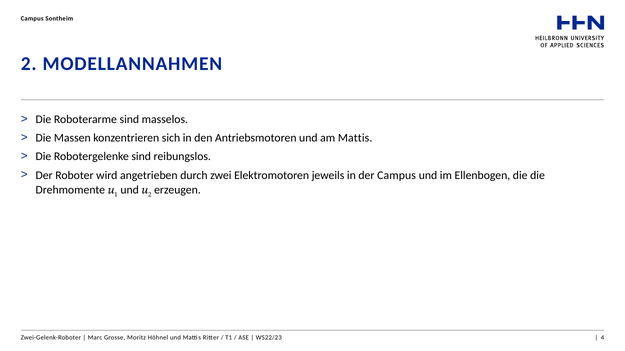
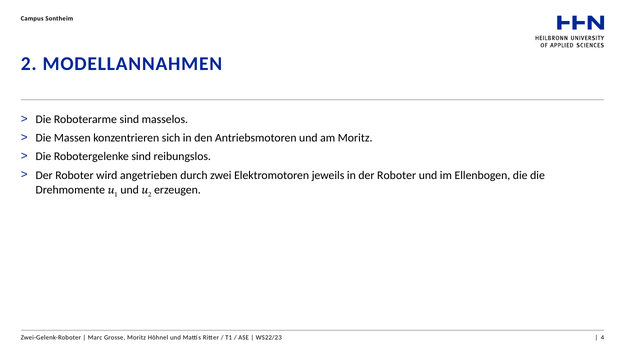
am Mattis: Mattis -> Moritz (355, 138)
in der Campus: Campus -> Roboter (397, 175)
